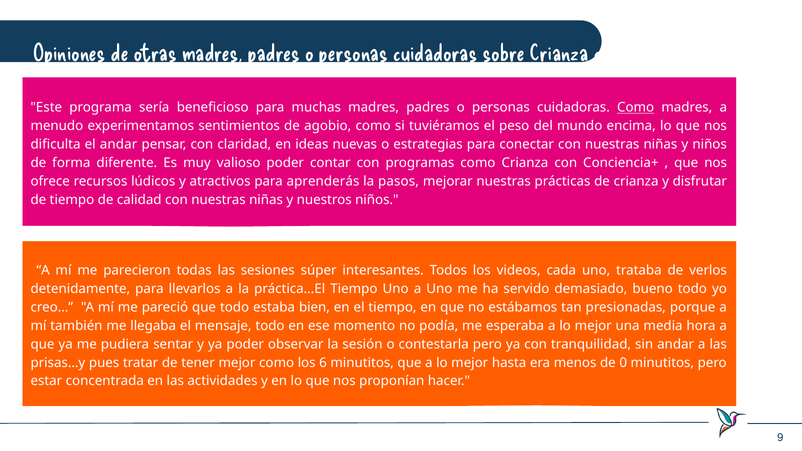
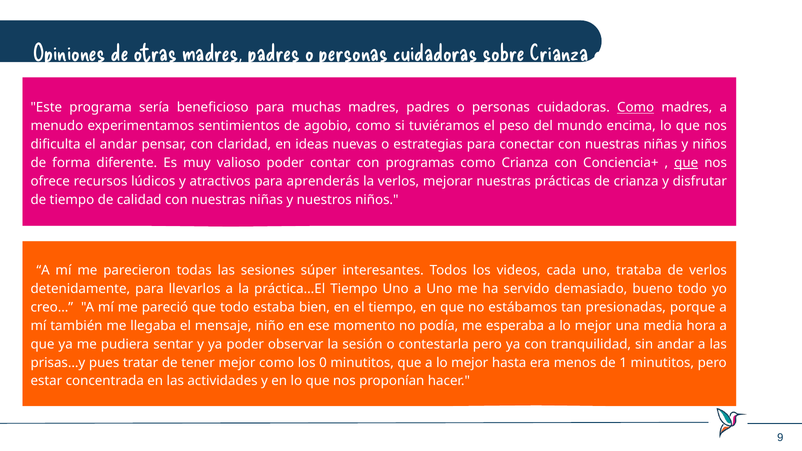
que underline: none -> present (686, 163)
la pasos: pasos -> verlos (399, 181)
mensaje todo: todo -> niño (270, 326)
6: 6 -> 0 (323, 363)
0: 0 -> 1 (623, 363)
